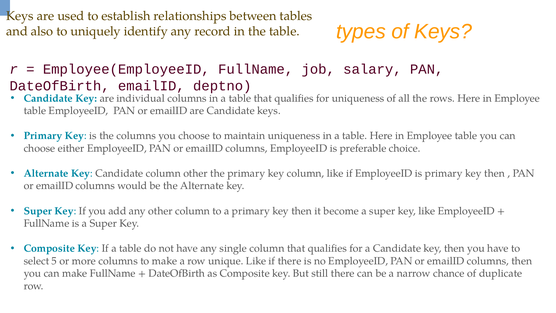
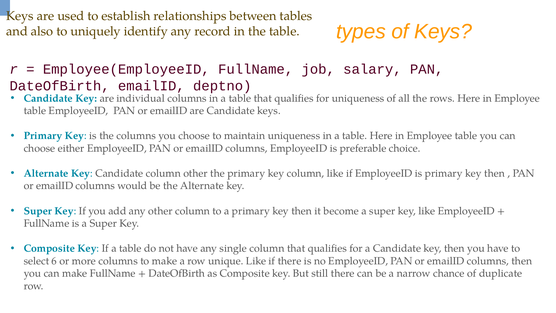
5: 5 -> 6 (54, 261)
